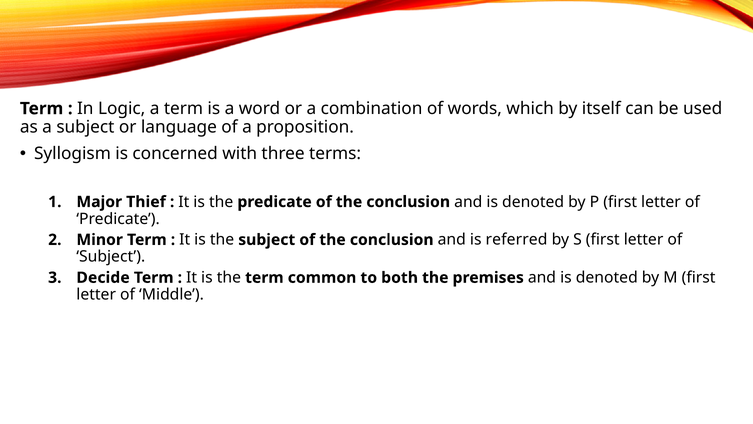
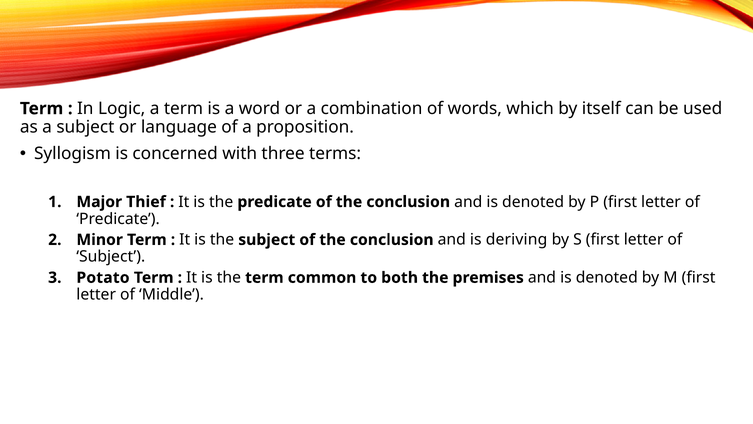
referred: referred -> deriving (517, 240)
Decide: Decide -> Potato (103, 277)
